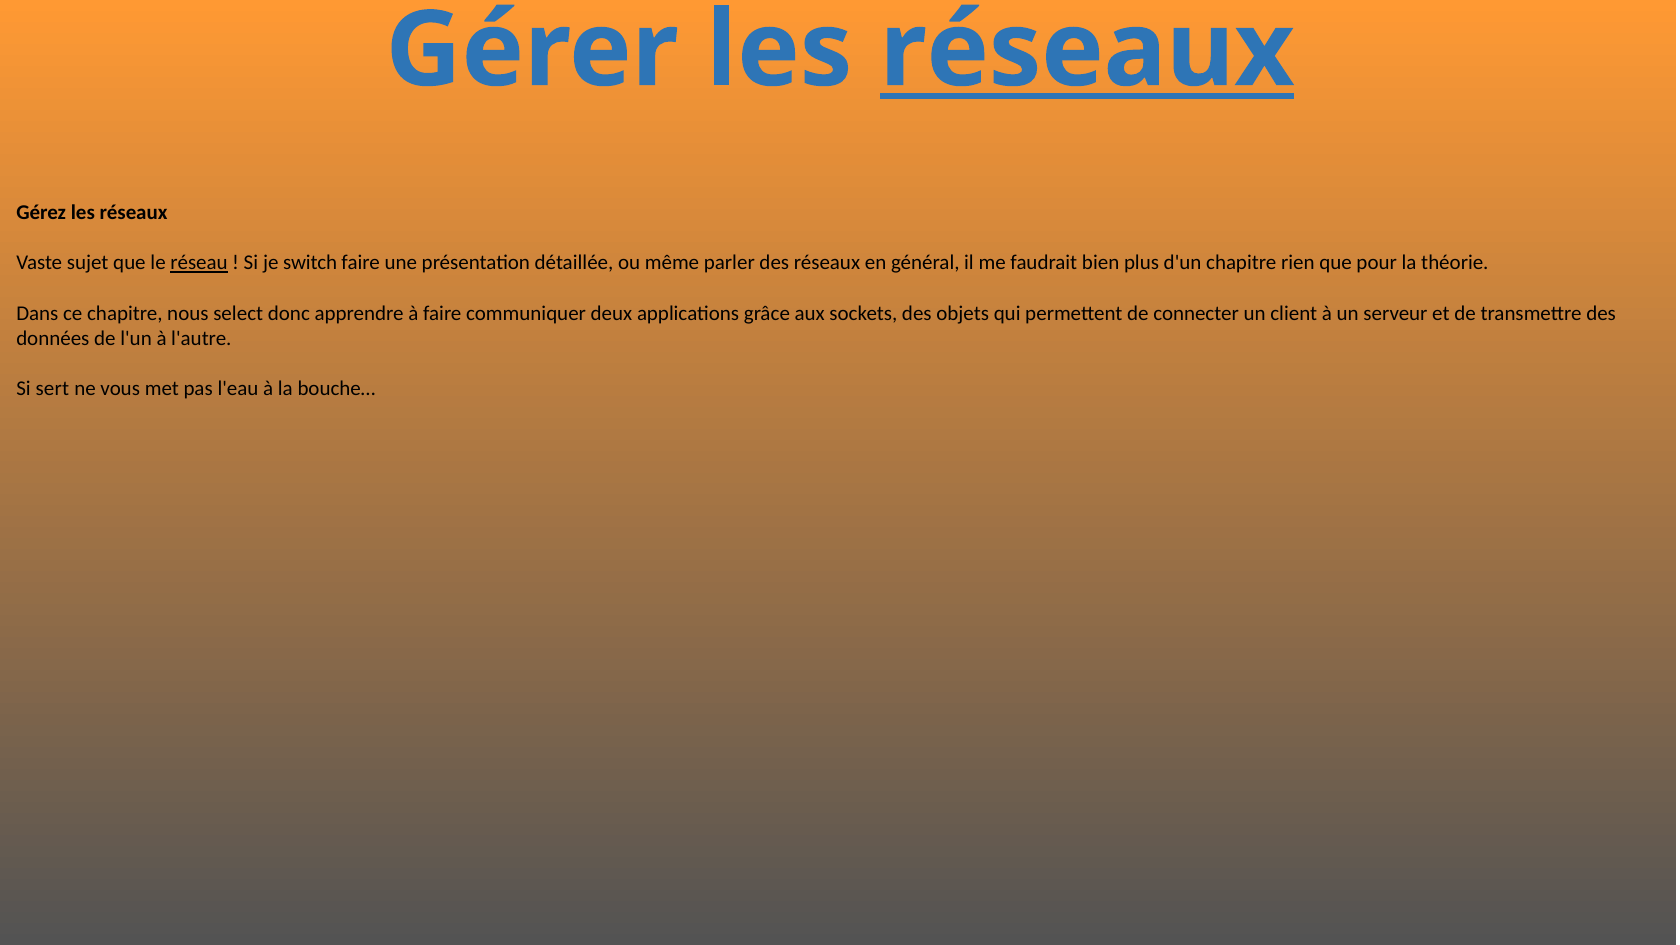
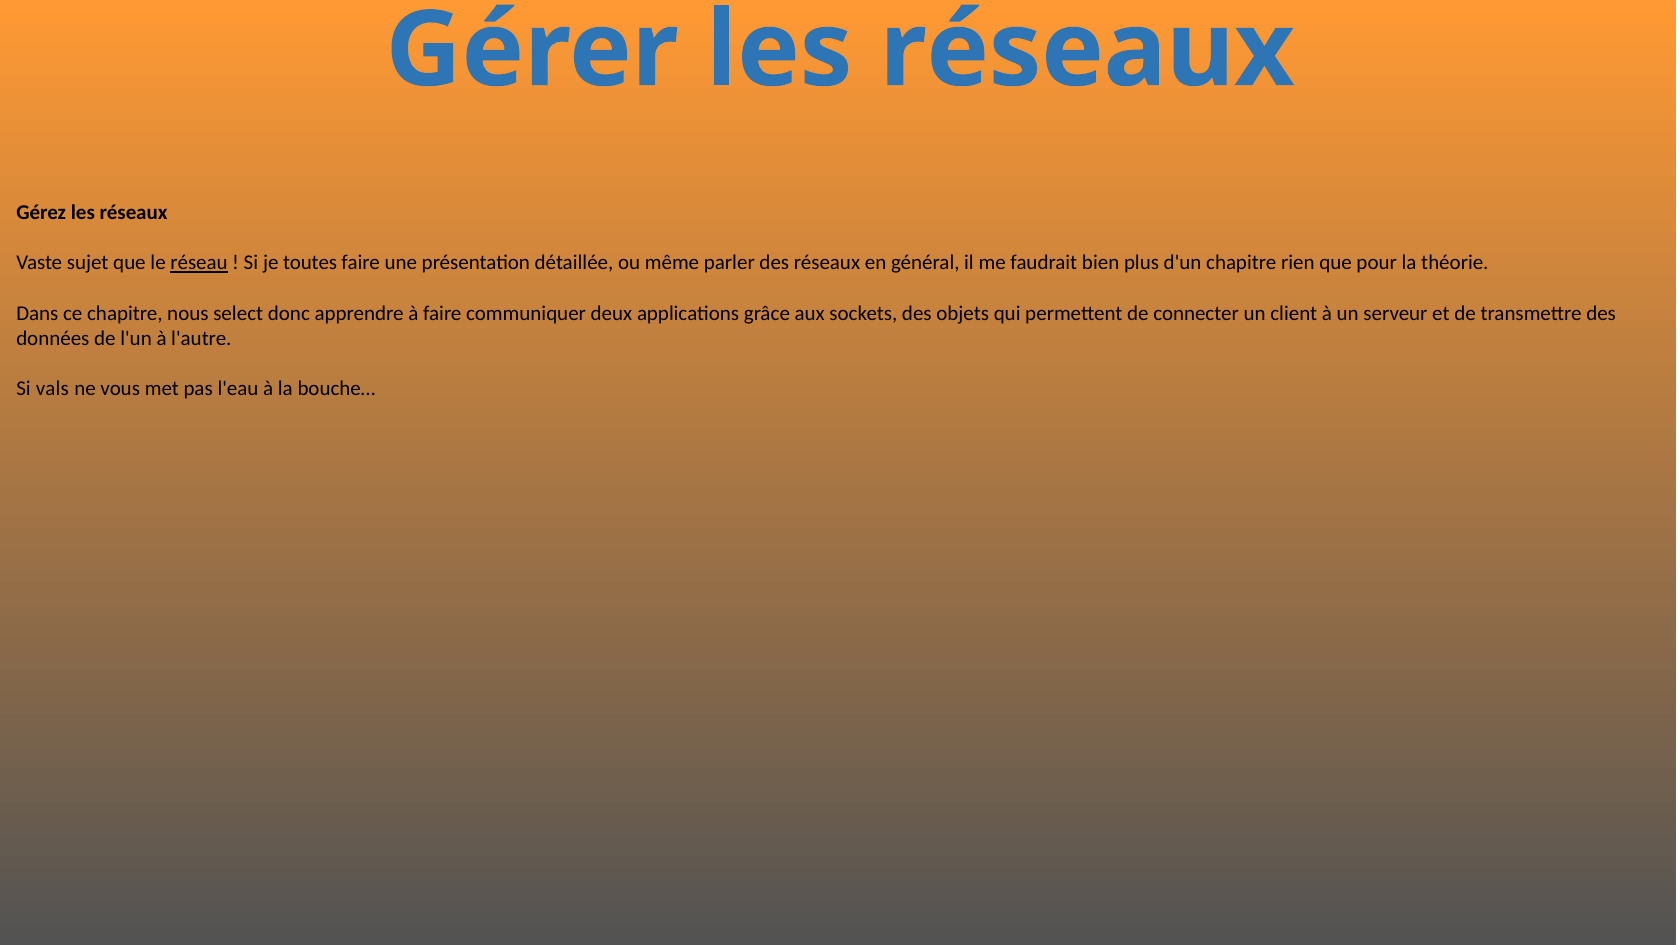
réseaux underline: present -> none (1087, 51)
switch: switch -> toutes (310, 263)
sert: sert -> vals (52, 389)
